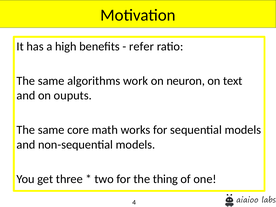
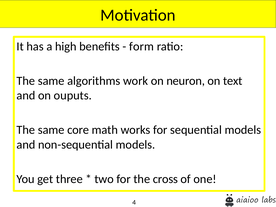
refer: refer -> form (142, 46)
thing: thing -> cross (165, 179)
